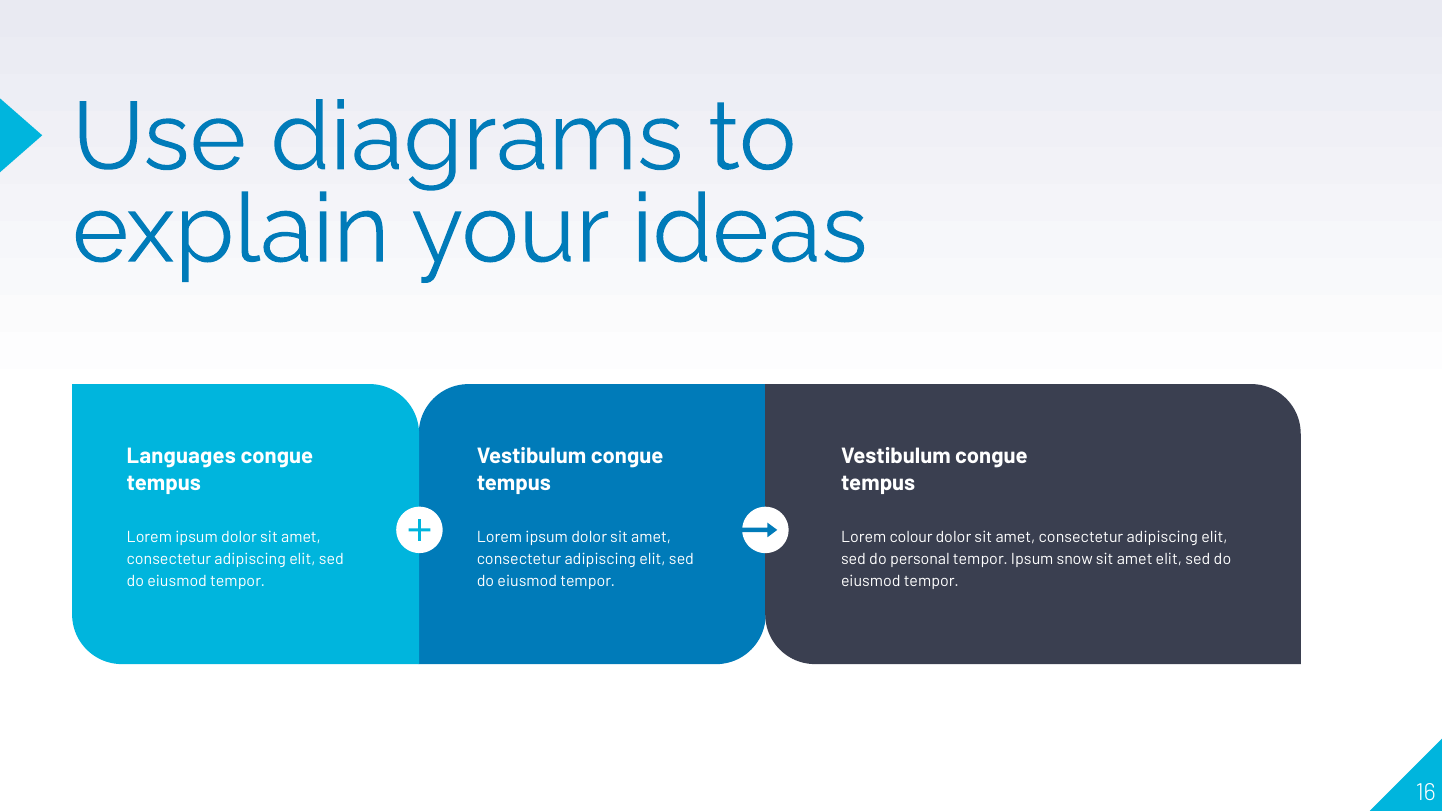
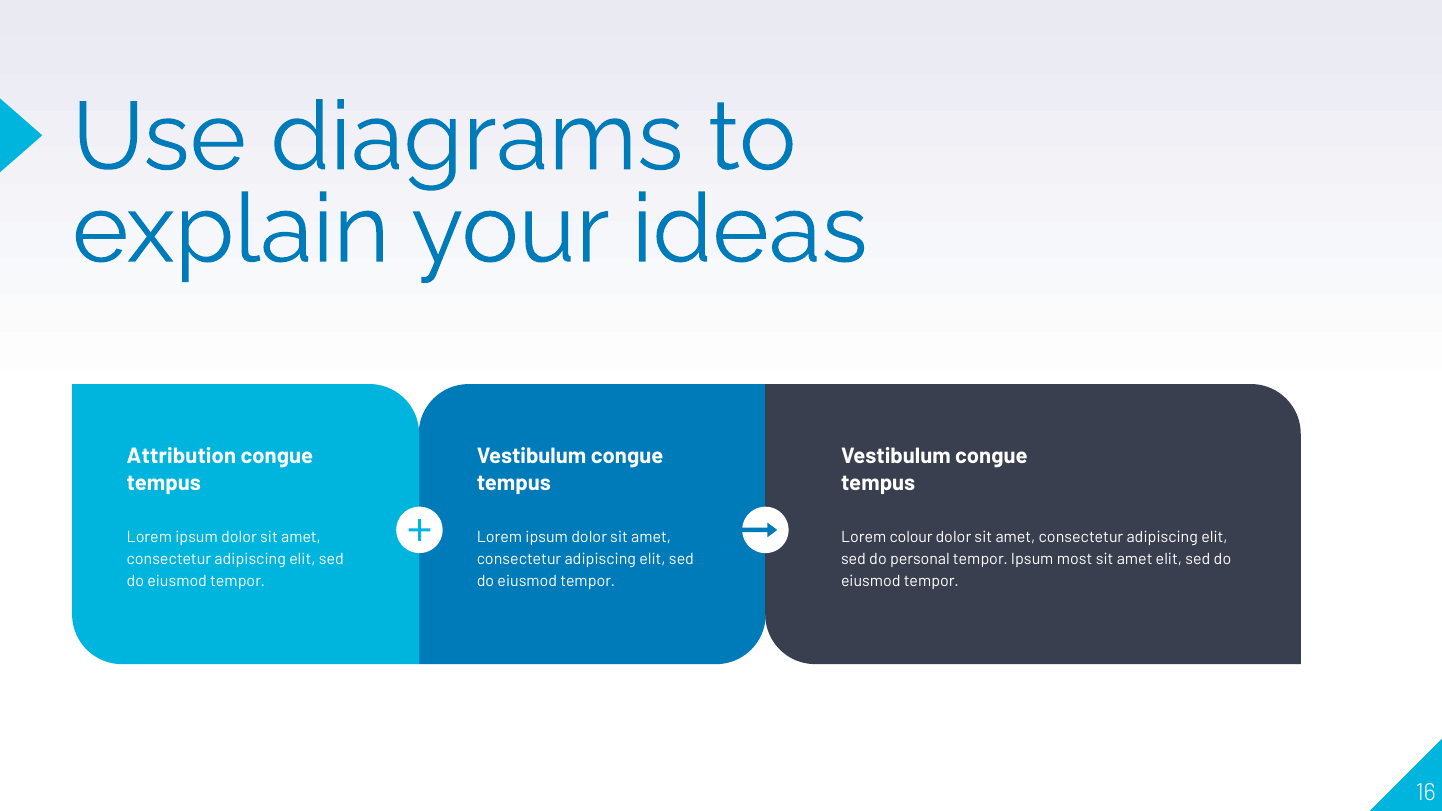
Languages: Languages -> Attribution (181, 457)
snow: snow -> most (1075, 560)
